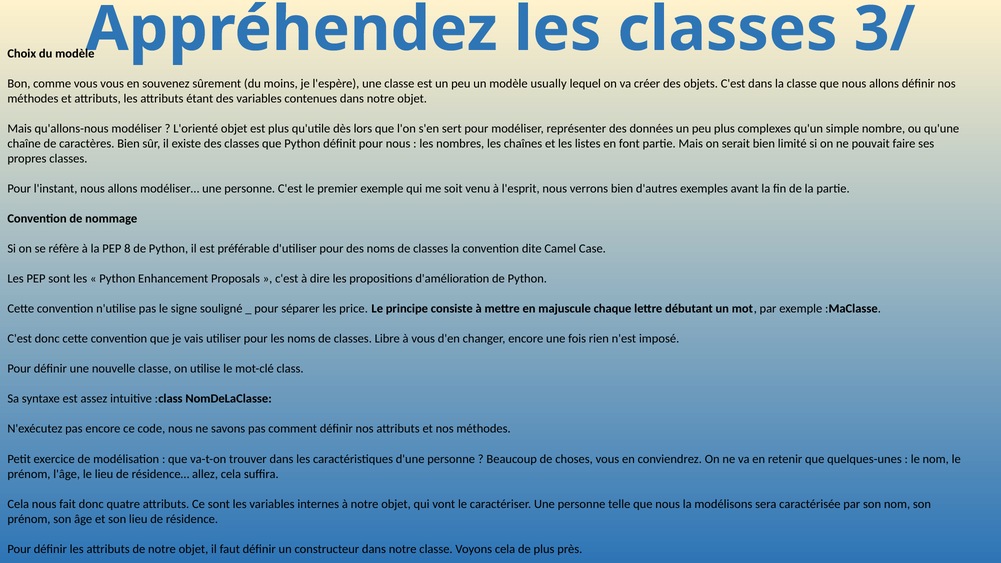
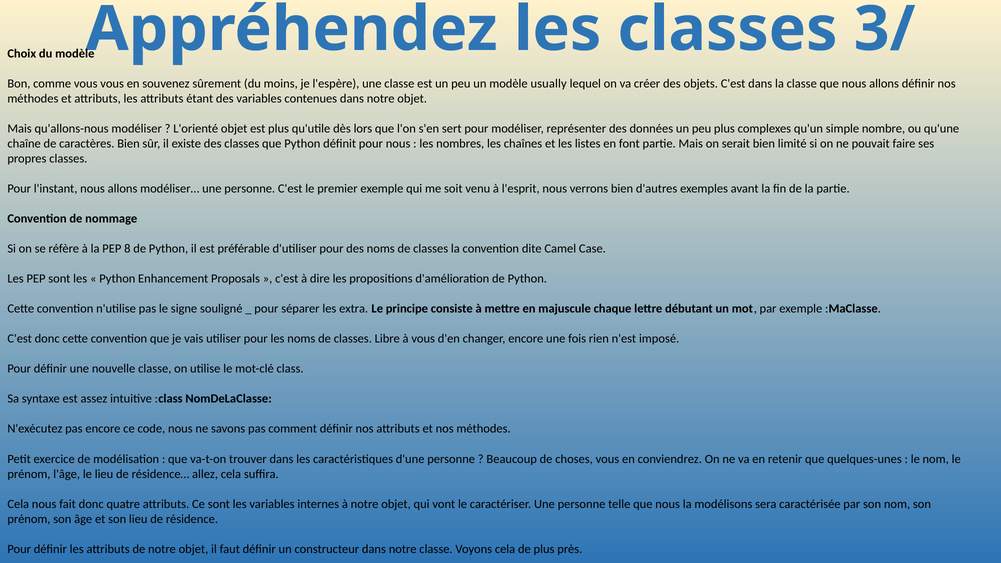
price: price -> extra (354, 309)
